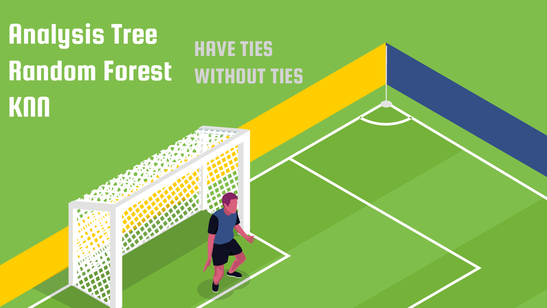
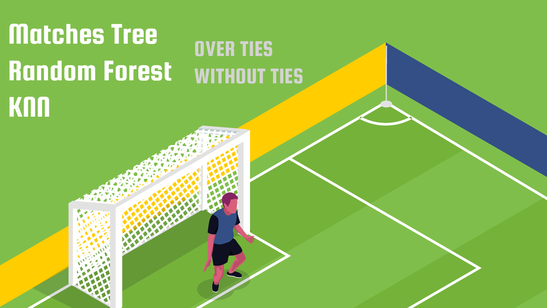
Analysis: Analysis -> Matches (57, 34)
HAVE: HAVE -> OVER (215, 49)
